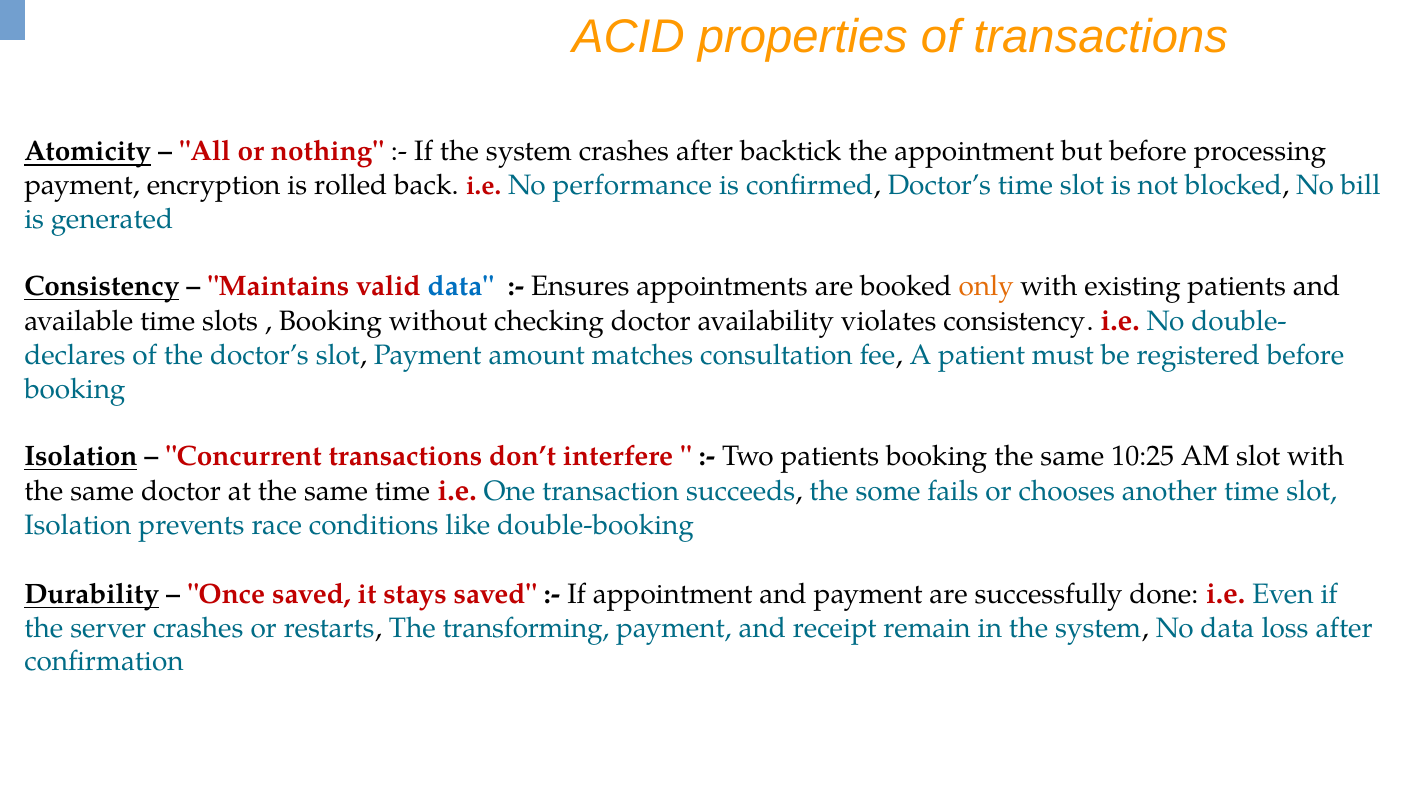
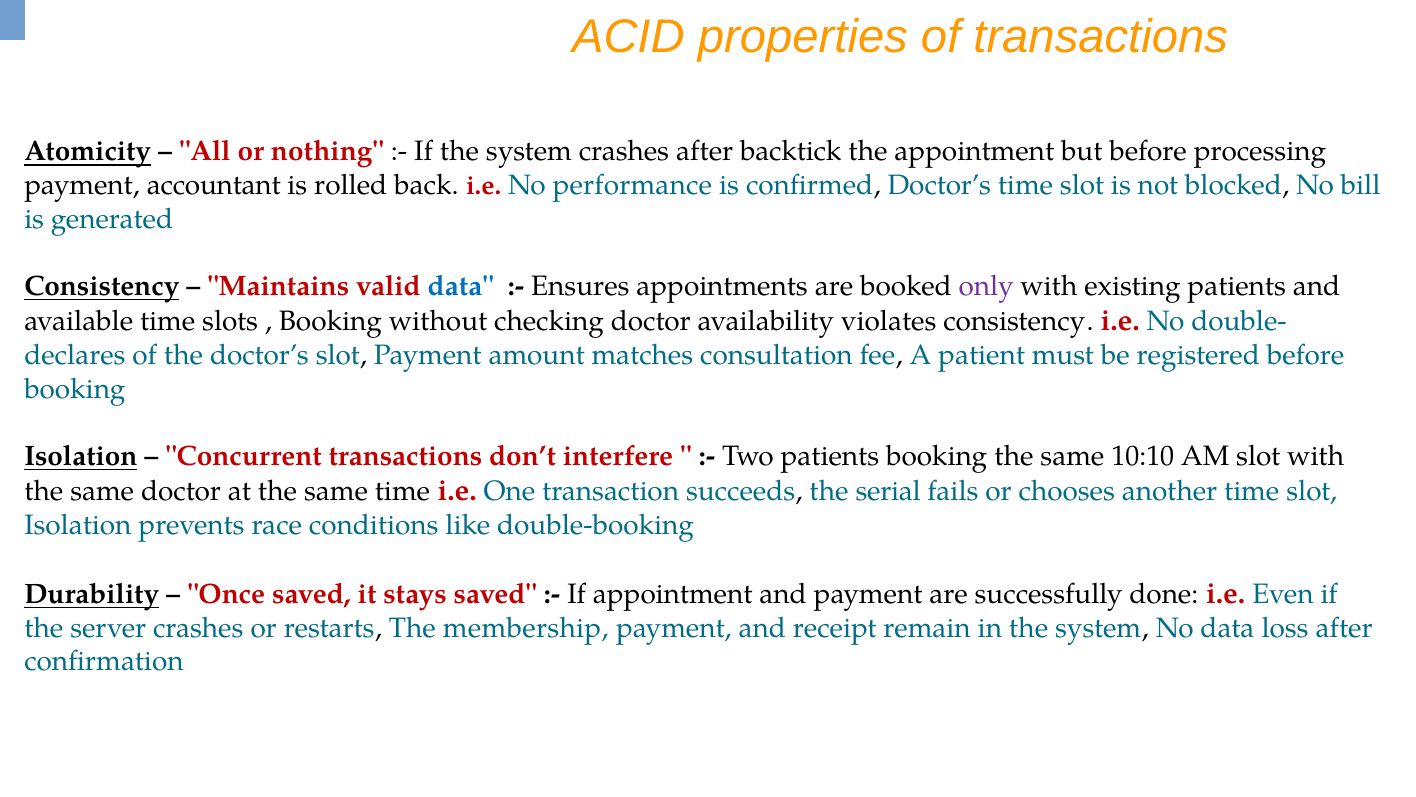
encryption: encryption -> accountant (214, 185)
only colour: orange -> purple (986, 286)
10:25: 10:25 -> 10:10 (1143, 456)
some: some -> serial (888, 491)
transforming: transforming -> membership (526, 628)
